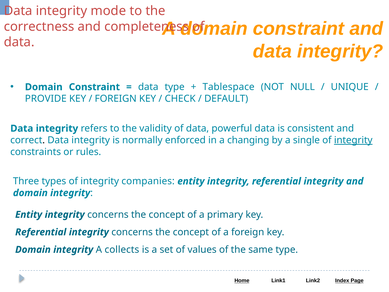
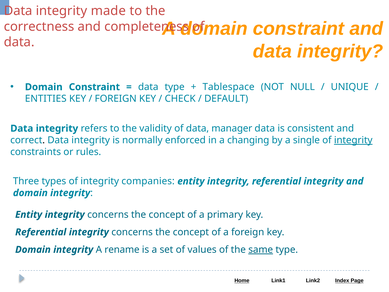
mode: mode -> made (108, 11)
PROVIDE: PROVIDE -> ENTITIES (46, 99)
powerful: powerful -> manager (232, 128)
collects: collects -> rename (122, 249)
same underline: none -> present (261, 249)
